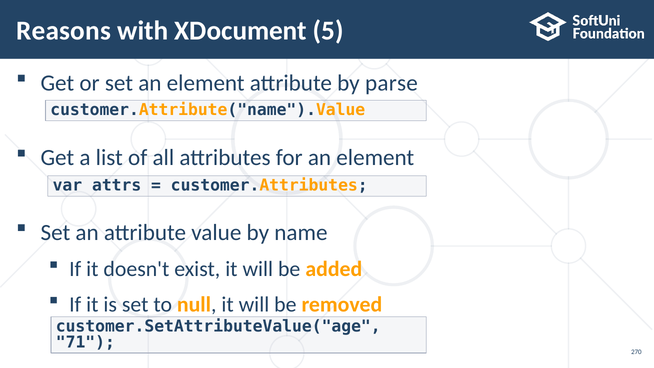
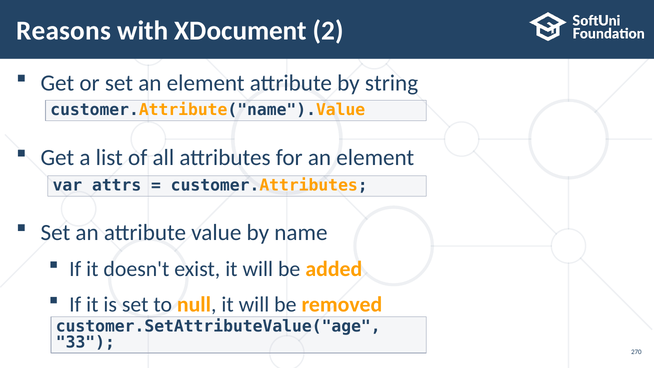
5: 5 -> 2 (328, 31)
parse: parse -> string (392, 83)
71: 71 -> 33 (85, 342)
